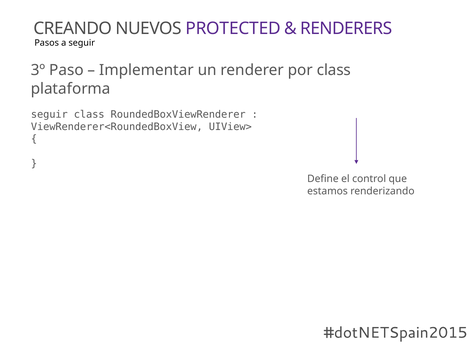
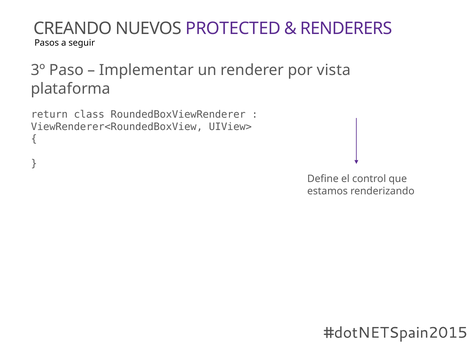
por class: class -> vista (334, 70)
seguir: seguir -> return (49, 114)
